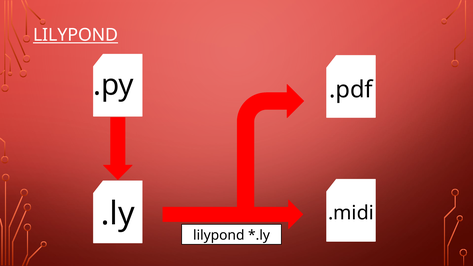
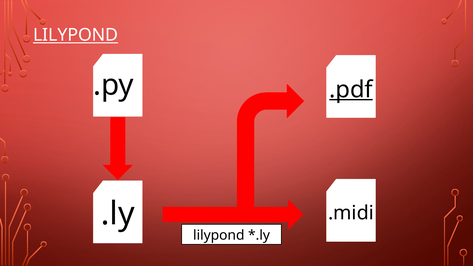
.pdf underline: none -> present (351, 90)
